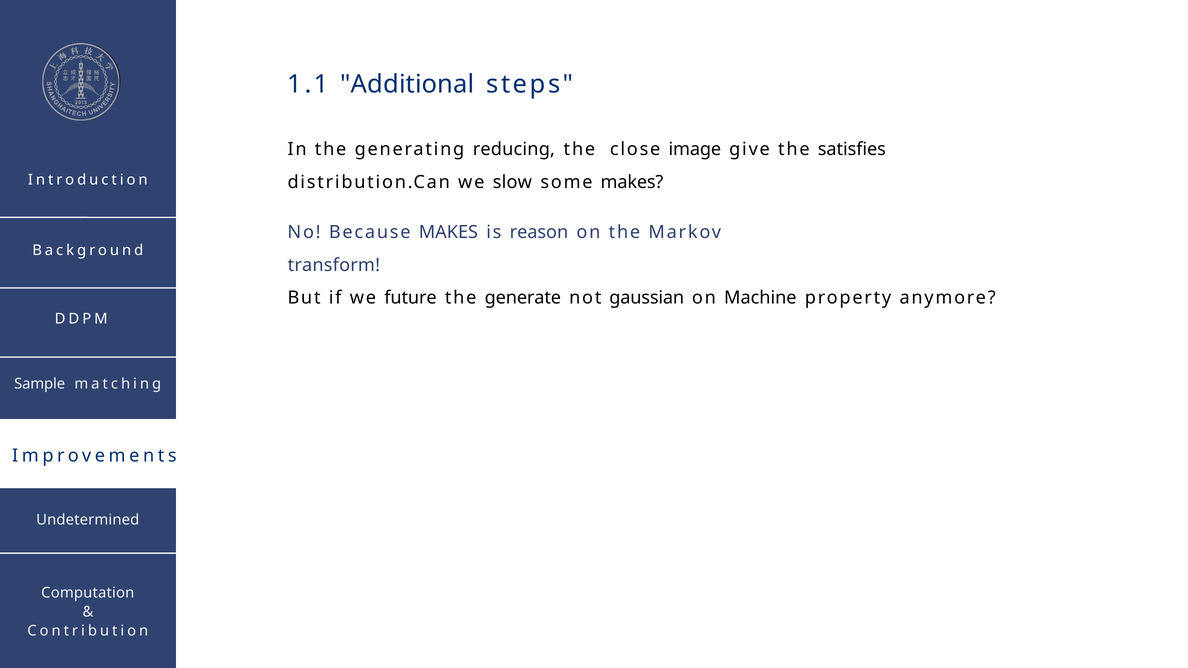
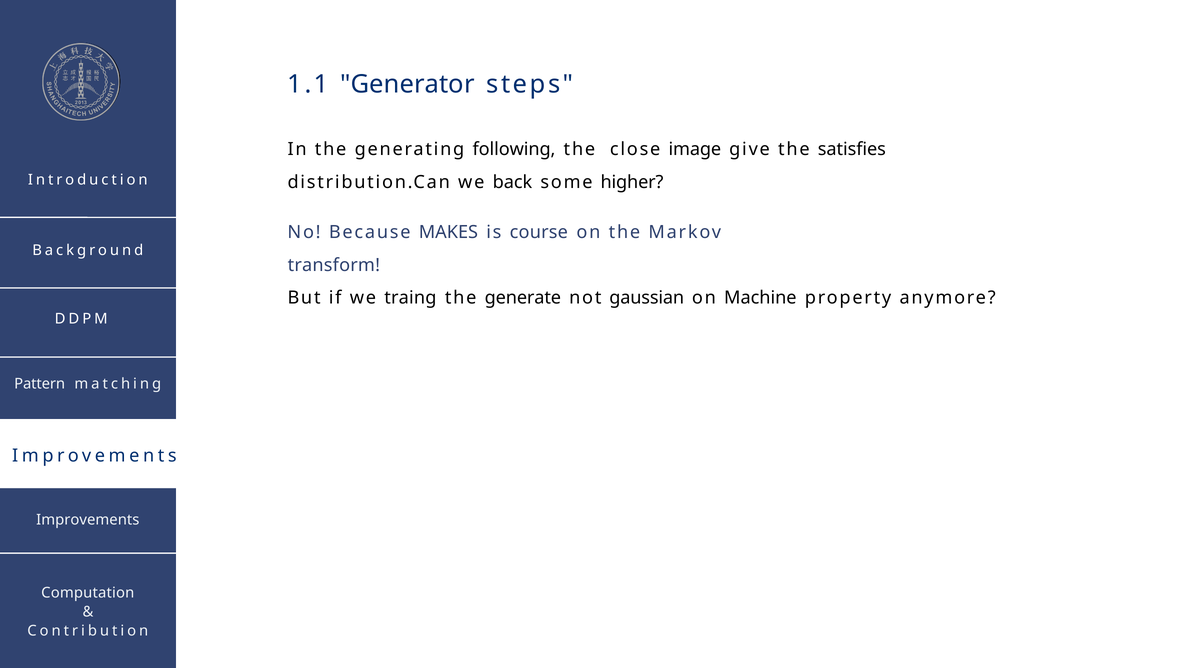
Additional: Additional -> Generator (407, 84)
reducing: reducing -> following (514, 149)
slow: slow -> back (512, 182)
some makes: makes -> higher (632, 182)
reason: reason -> course (539, 232)
future: future -> traing (410, 298)
Sample: Sample -> Pattern (40, 384)
Undetermined: Undetermined -> Improvements (88, 520)
